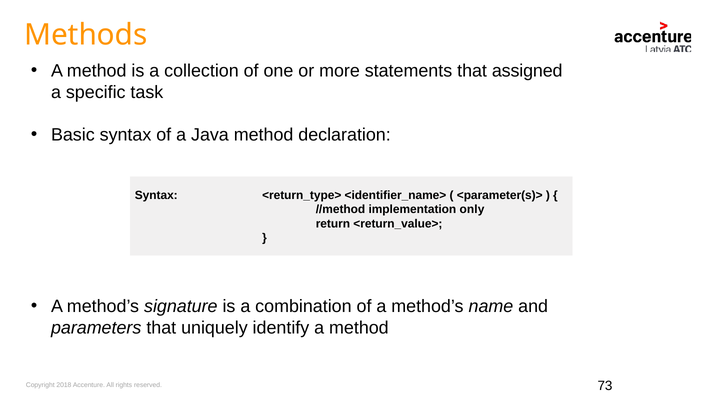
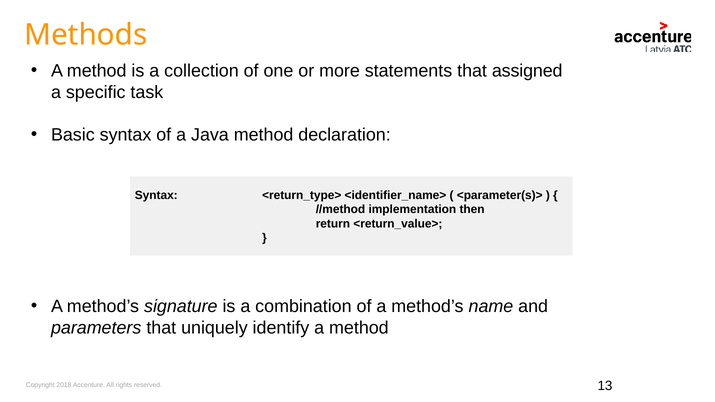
only: only -> then (472, 210)
73: 73 -> 13 (605, 386)
